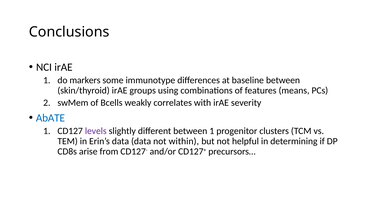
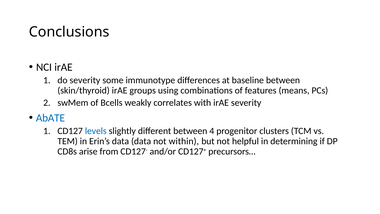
do markers: markers -> severity (85, 80)
levels colour: purple -> blue (96, 131)
between 1: 1 -> 4 (212, 131)
